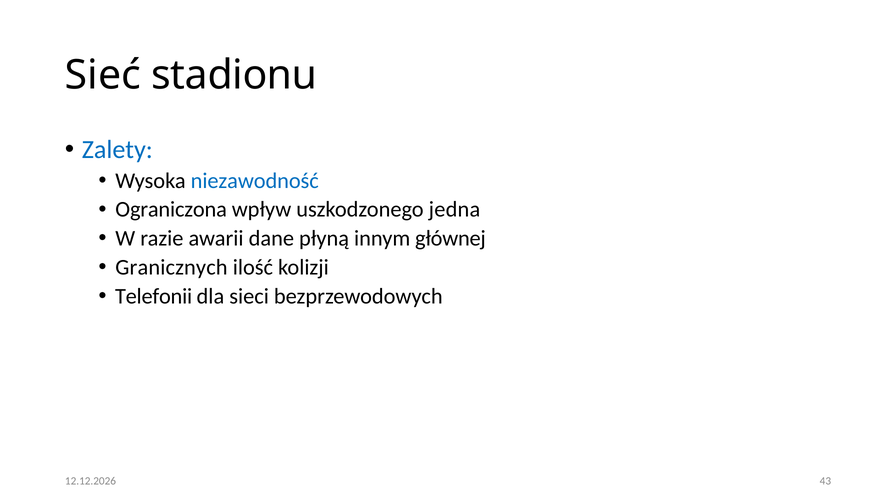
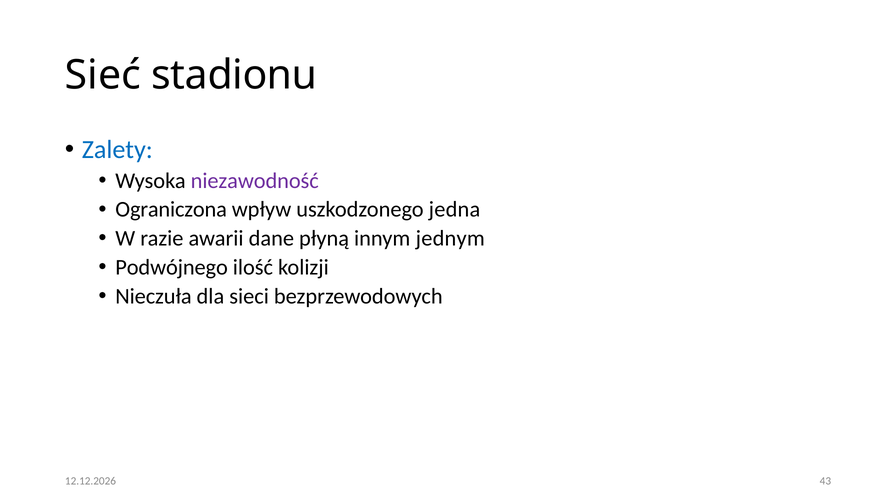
niezawodność colour: blue -> purple (255, 181)
głównej: głównej -> jednym (450, 238)
Granicznych: Granicznych -> Podwójnego (172, 267)
Telefonii: Telefonii -> Nieczuła (154, 296)
